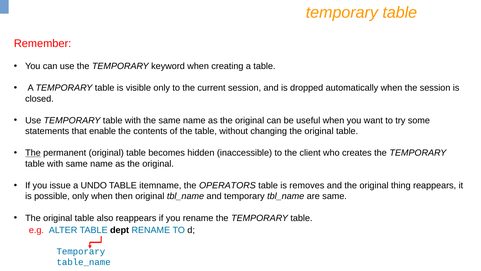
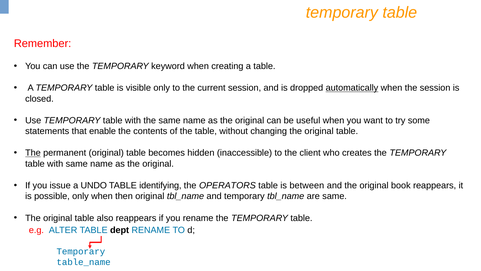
automatically underline: none -> present (352, 88)
itemname: itemname -> identifying (160, 185)
removes: removes -> between (307, 185)
thing: thing -> book (401, 185)
